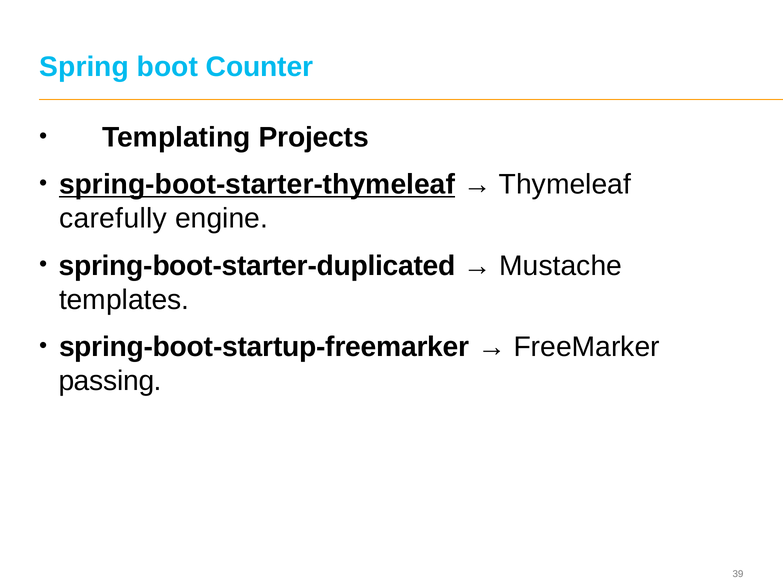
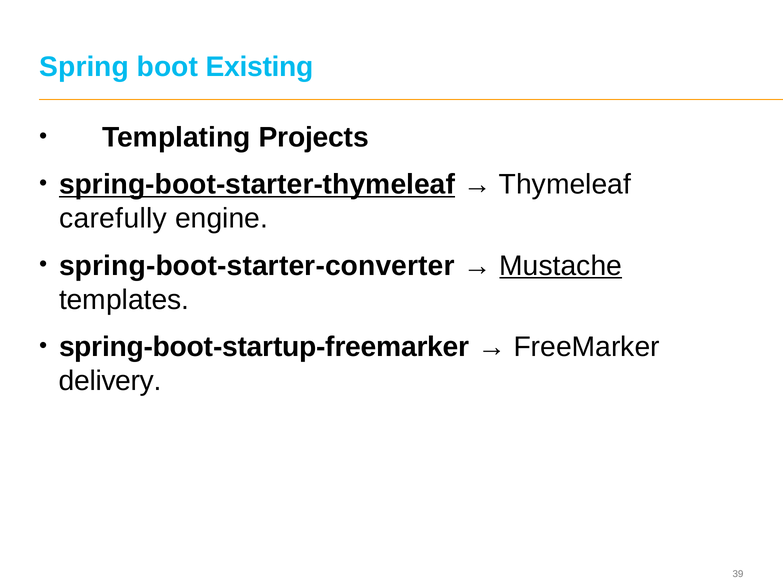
Counter: Counter -> Existing (260, 67)
spring-boot-starter-duplicated: spring-boot-starter-duplicated -> spring-boot-starter-converter (257, 265)
Mustache underline: none -> present (561, 265)
passing: passing -> delivery (110, 380)
